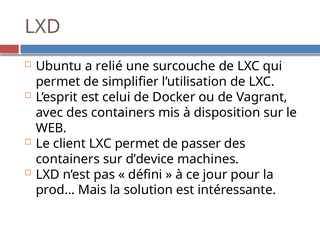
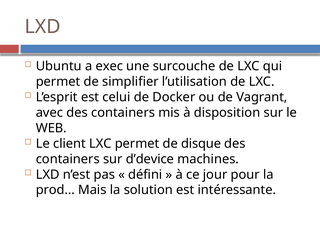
relié: relié -> exec (109, 66)
passer: passer -> disque (201, 144)
